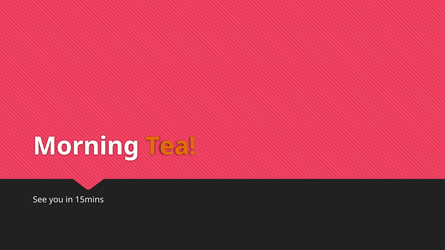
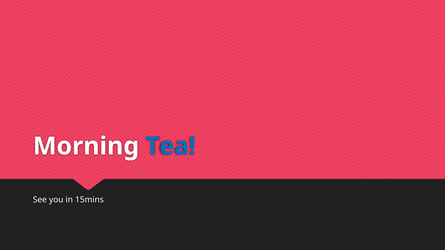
Tea colour: orange -> blue (171, 146)
